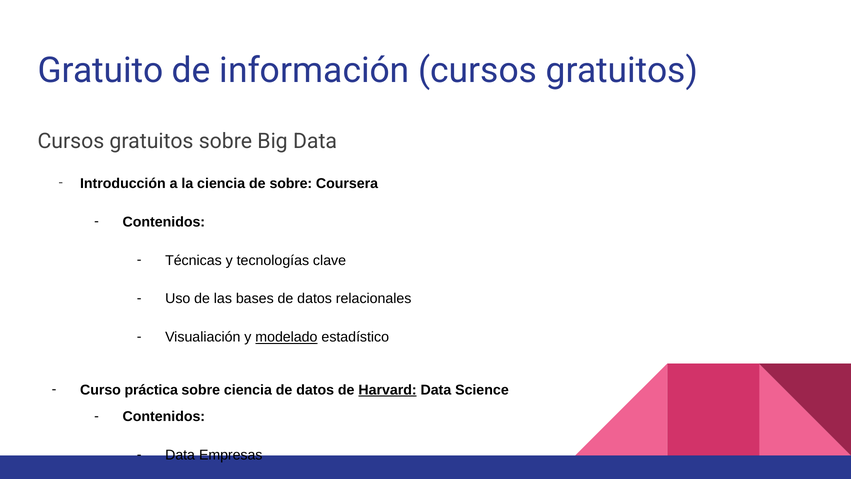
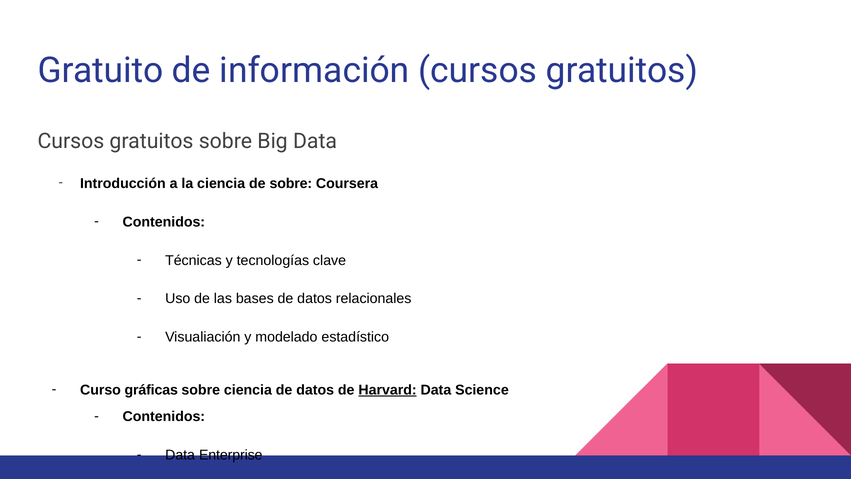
modelado underline: present -> none (286, 337)
práctica: práctica -> gráficas (151, 390)
Empresas: Empresas -> Enterprise (231, 455)
